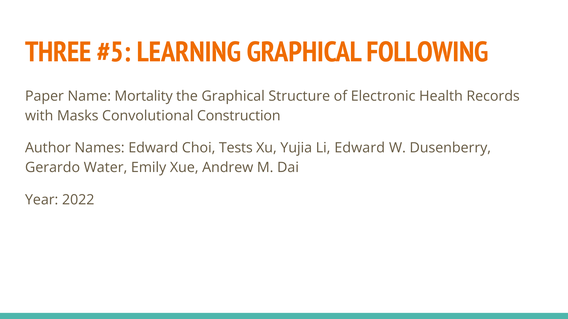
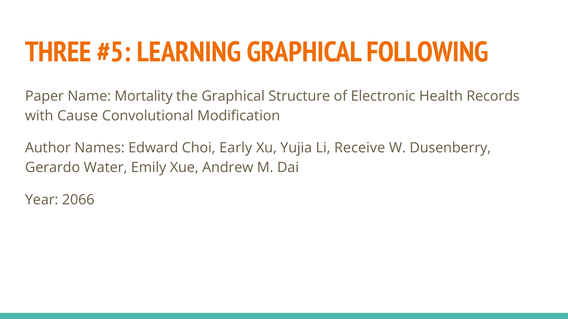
Masks: Masks -> Cause (78, 116)
Construction: Construction -> Modification (239, 116)
Tests: Tests -> Early (236, 148)
Li Edward: Edward -> Receive (360, 148)
2022: 2022 -> 2066 (78, 200)
